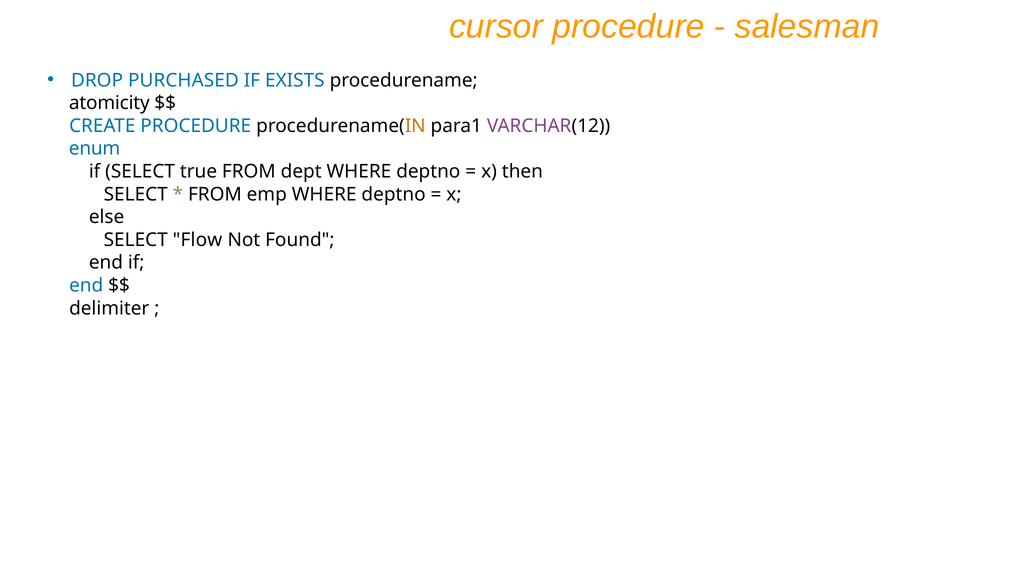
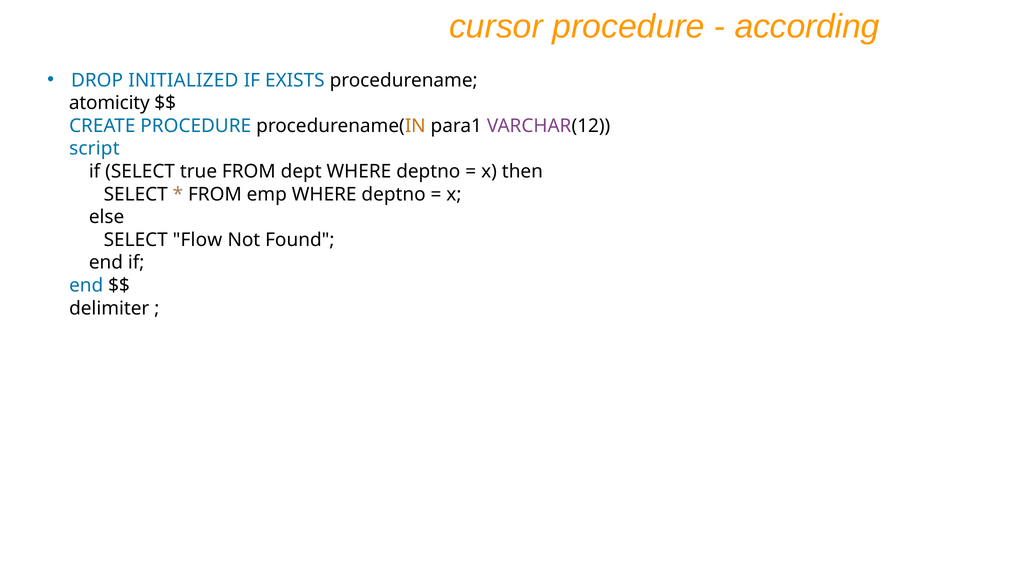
salesman: salesman -> according (807, 26)
PURCHASED: PURCHASED -> INITIALIZED (183, 80)
enum: enum -> script (94, 149)
